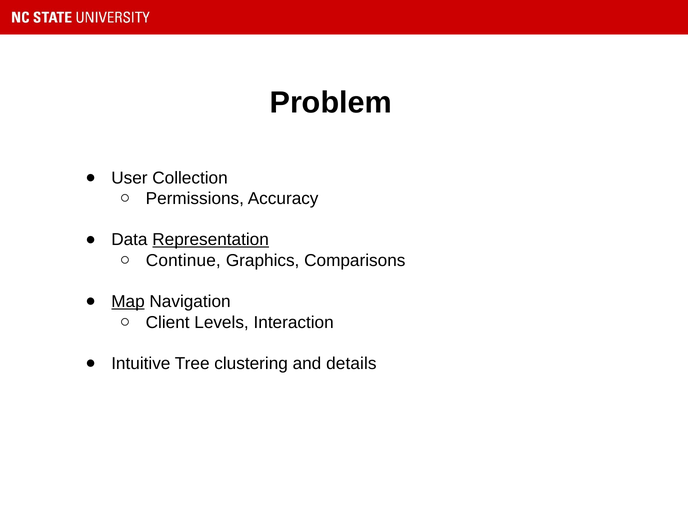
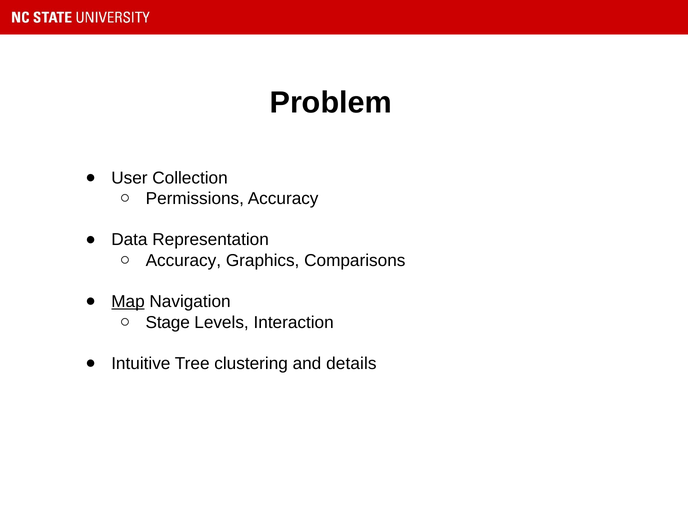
Representation underline: present -> none (211, 240)
Continue: Continue -> Accuracy (183, 260)
Client: Client -> Stage (168, 322)
